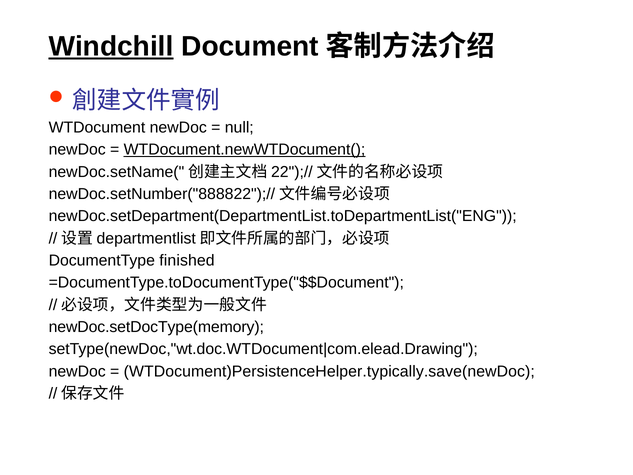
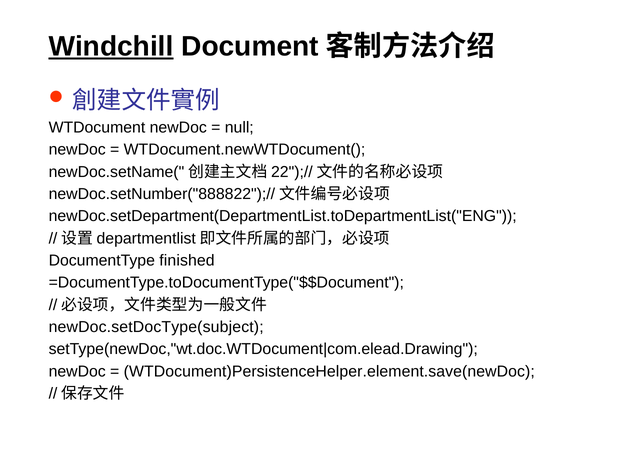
WTDocument.newWTDocument( underline: present -> none (245, 150)
newDoc.setDocType(memory: newDoc.setDocType(memory -> newDoc.setDocType(subject (156, 327)
WTDocument)PersistenceHelper.typically.save(newDoc: WTDocument)PersistenceHelper.typically.save(newDoc -> WTDocument)PersistenceHelper.element.save(newDoc (329, 371)
